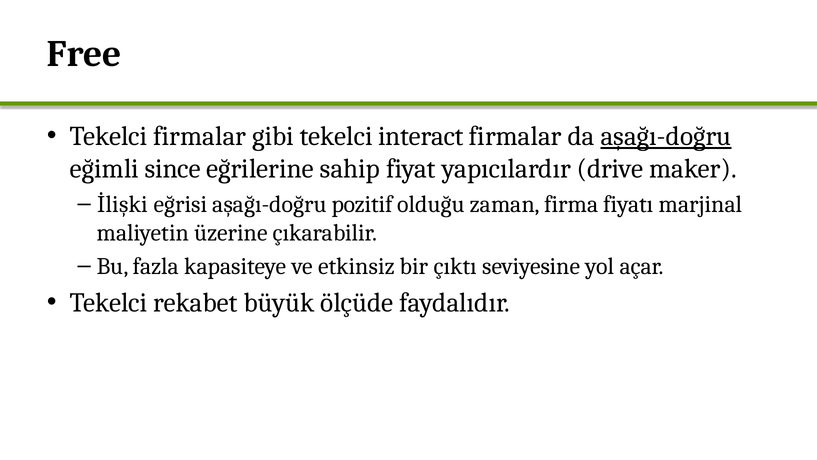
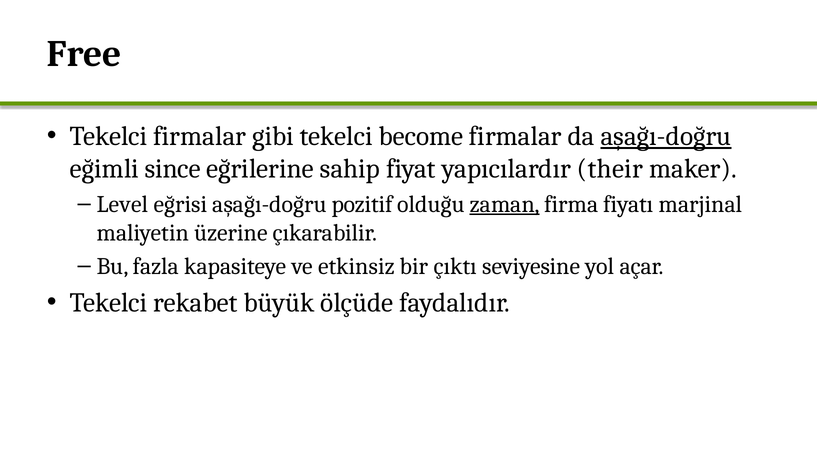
interact: interact -> become (421, 136)
drive: drive -> their (610, 169)
İlişki: İlişki -> Level (123, 204)
zaman underline: none -> present (505, 204)
